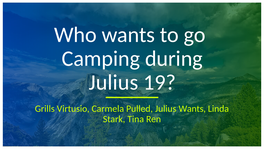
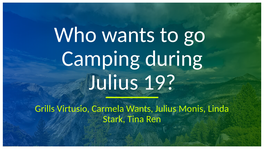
Carmela Pulled: Pulled -> Wants (140, 108)
Julius Wants: Wants -> Monis (192, 108)
